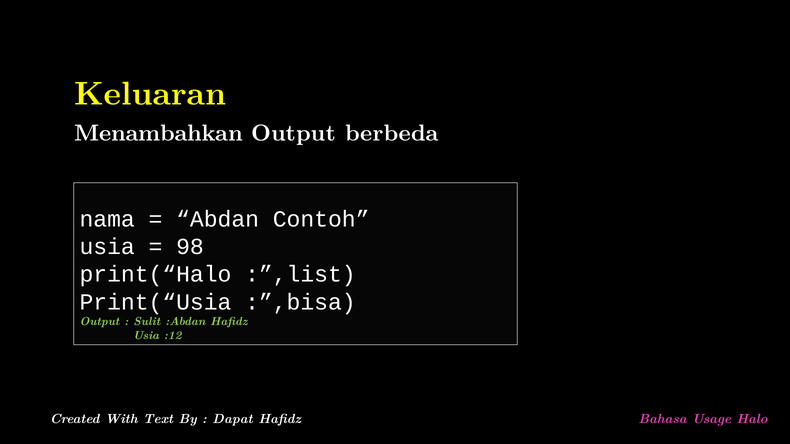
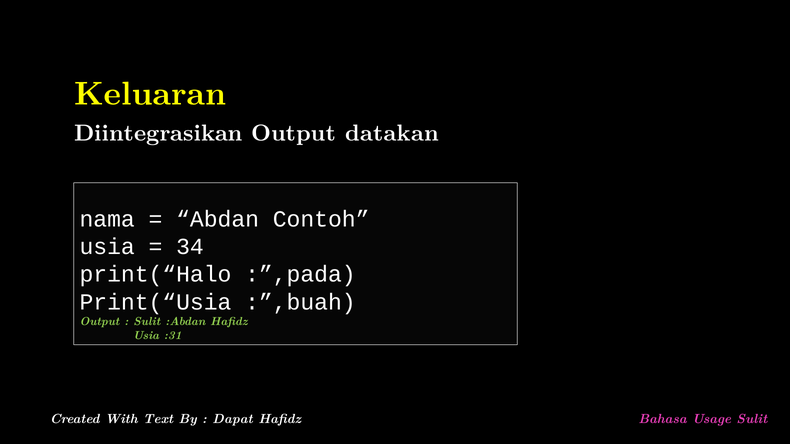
Menambahkan: Menambahkan -> Diintegrasikan (158, 133)
berbeda: berbeda -> datakan (392, 133)
98: 98 -> 34 (190, 247)
:”,list: :”,list -> :”,pada (300, 275)
:”,bisa: :”,bisa -> :”,buah (300, 302)
:12: :12 -> :31 (173, 336)
Usage Halo: Halo -> Sulit (752, 419)
